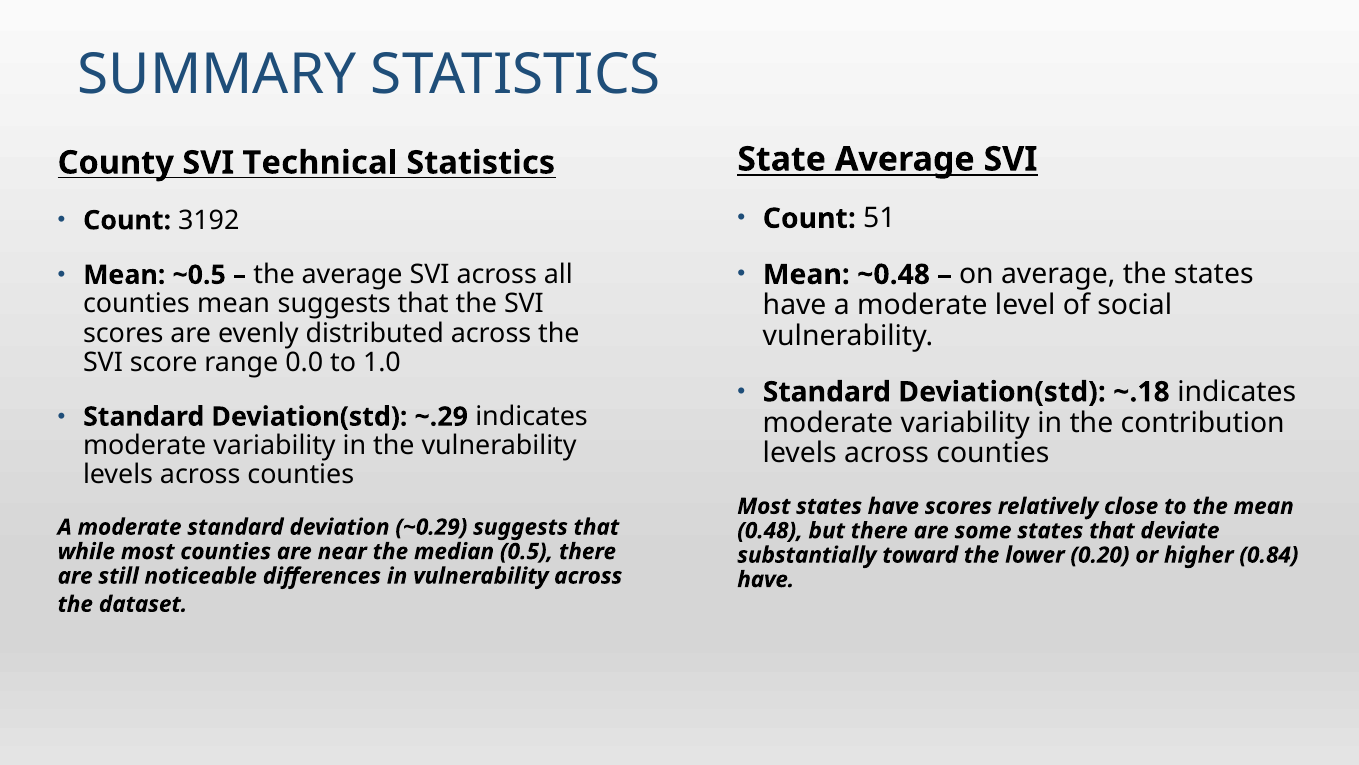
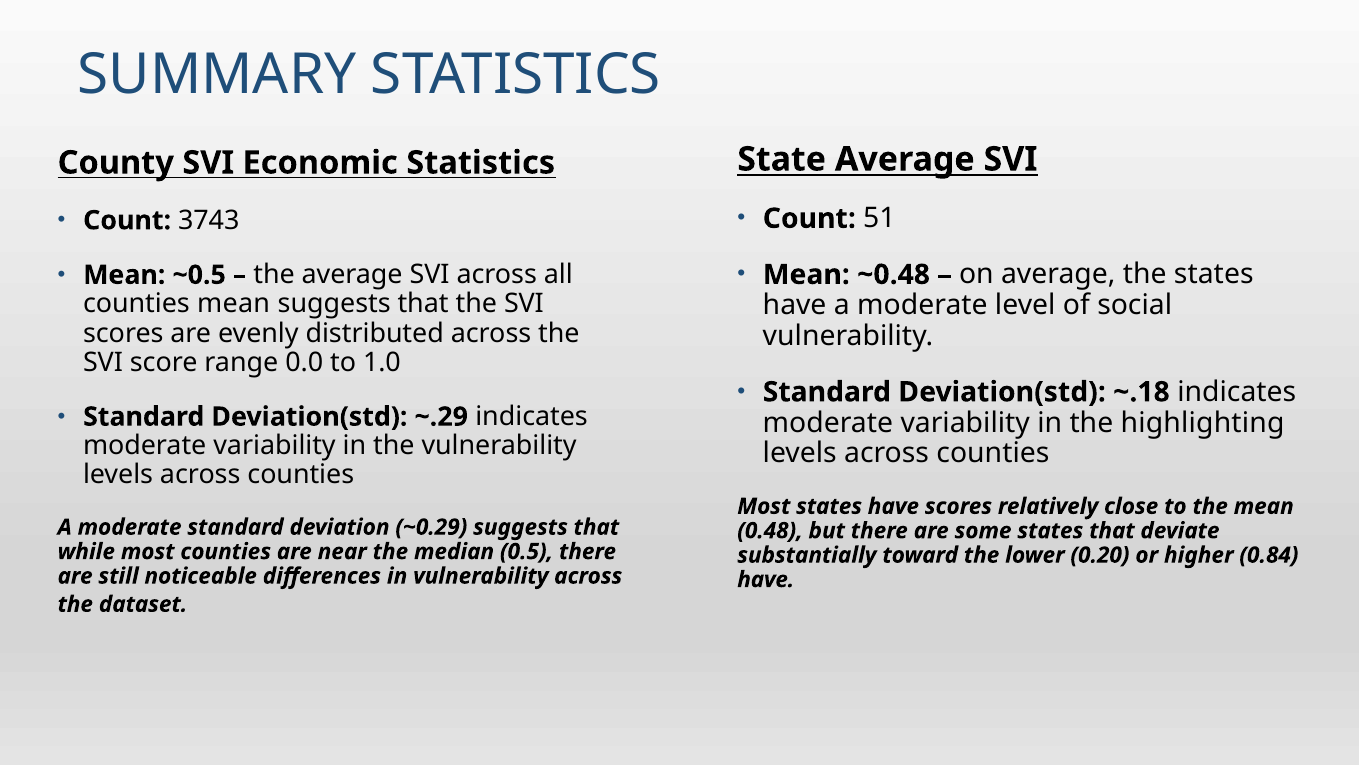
Technical: Technical -> Economic (320, 163)
3192: 3192 -> 3743 (209, 220)
contribution: contribution -> highlighting (1203, 422)
